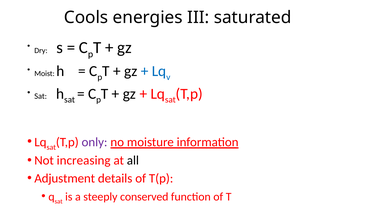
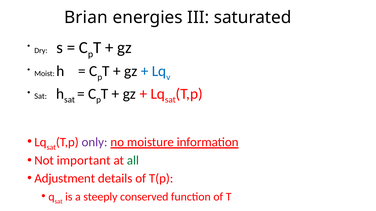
Cools: Cools -> Brian (86, 18)
increasing: increasing -> important (84, 161)
all colour: black -> green (133, 161)
